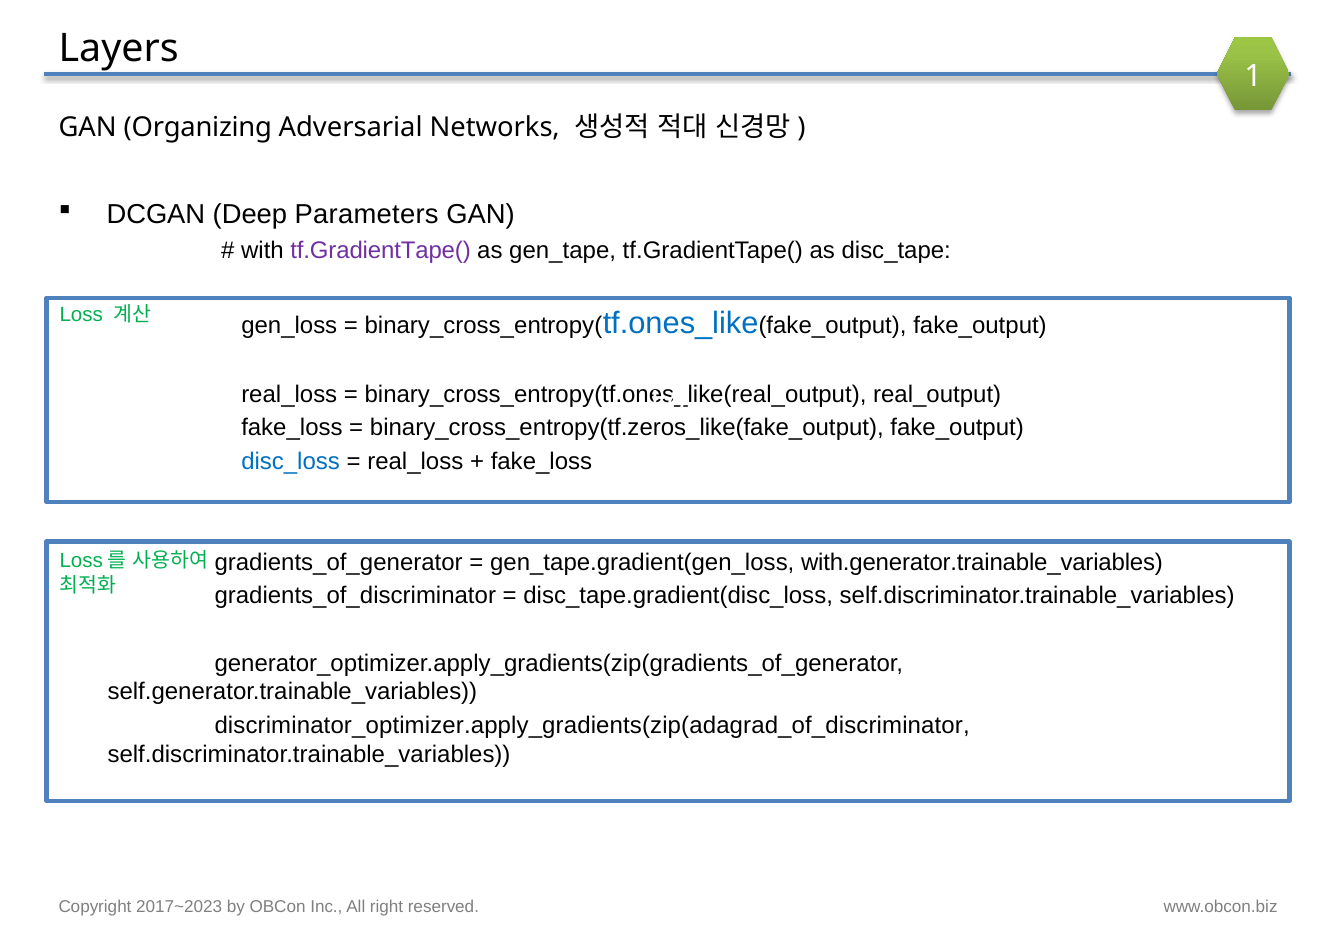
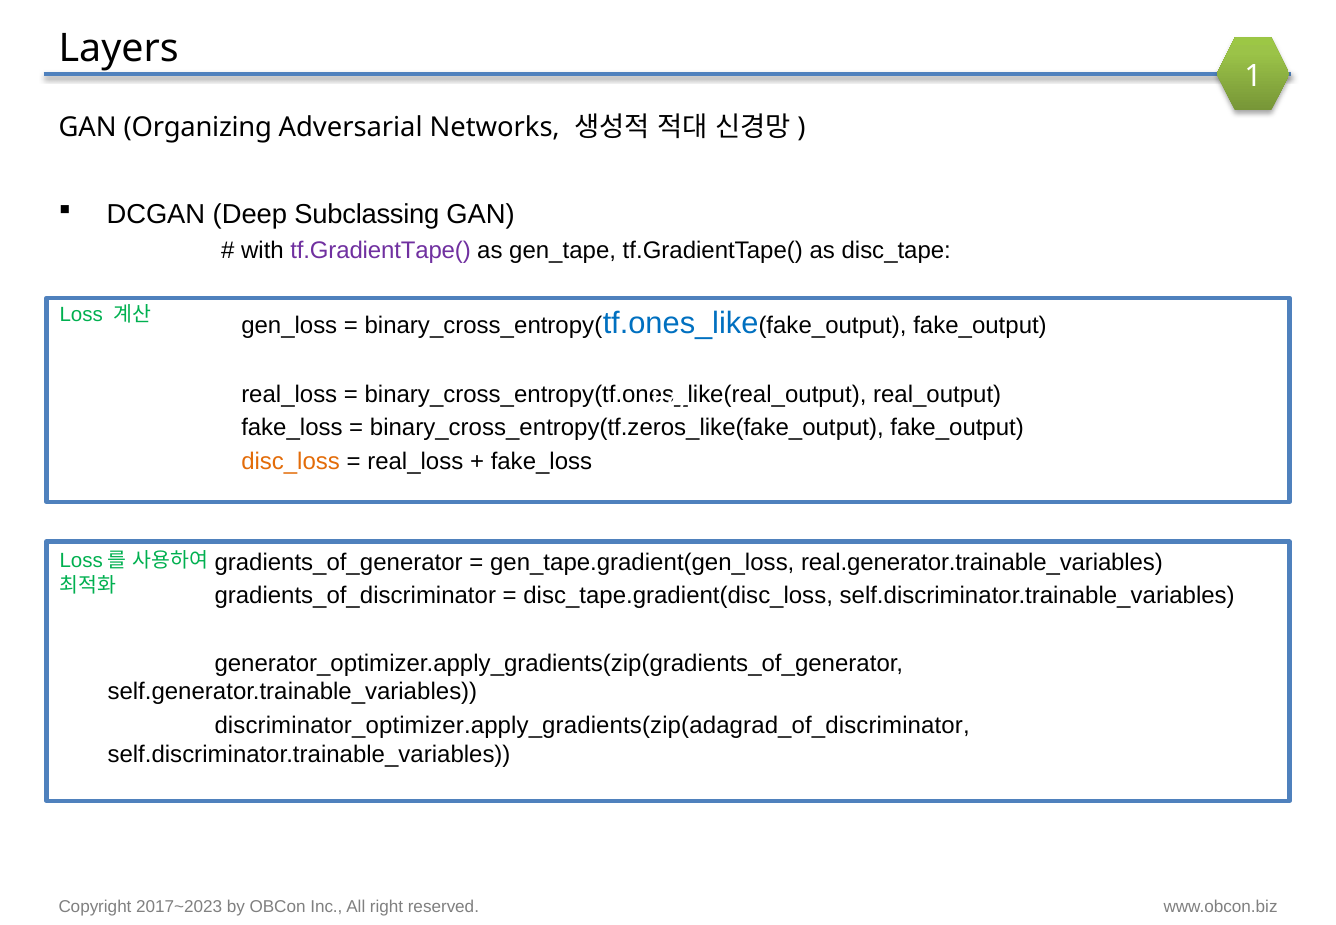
Parameters: Parameters -> Subclassing (367, 215)
disc_loss colour: blue -> orange (291, 461)
with.generator.trainable_variables: with.generator.trainable_variables -> real.generator.trainable_variables (982, 562)
